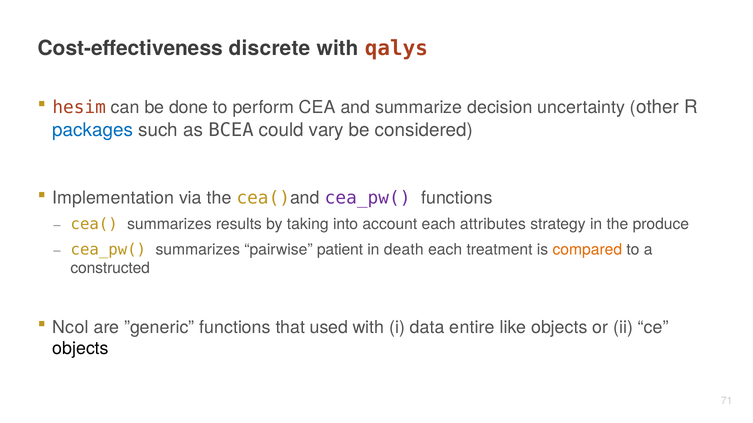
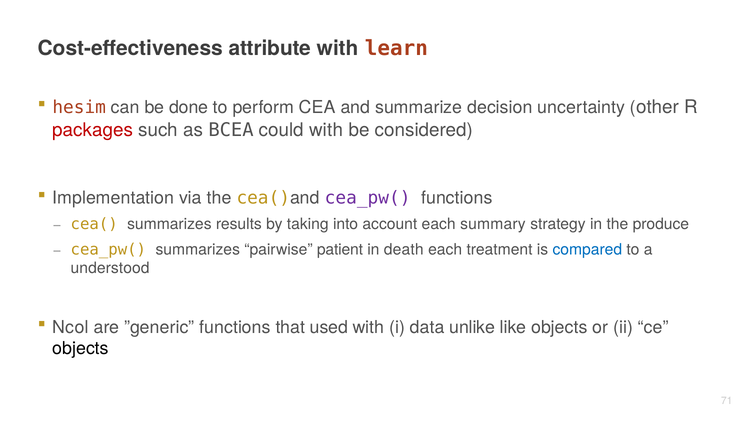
discrete: discrete -> attribute (270, 49)
qalys: qalys -> learn (396, 49)
packages colour: blue -> red (93, 130)
could vary: vary -> with (326, 130)
attributes: attributes -> summary (493, 225)
compared colour: orange -> blue (587, 250)
constructed: constructed -> understood (110, 269)
entire: entire -> unlike (472, 328)
